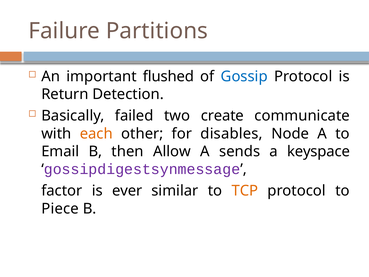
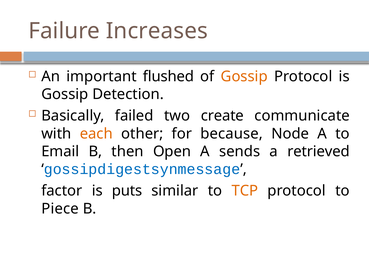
Partitions: Partitions -> Increases (157, 31)
Gossip colour: blue -> orange (244, 76)
Return: Return -> Gossip (65, 94)
disables: disables -> because (232, 133)
Allow: Allow -> Open (172, 151)
keyspace: keyspace -> retrieved (318, 151)
gossipdigestsynmessage colour: purple -> blue (142, 169)
ever: ever -> puts (127, 191)
